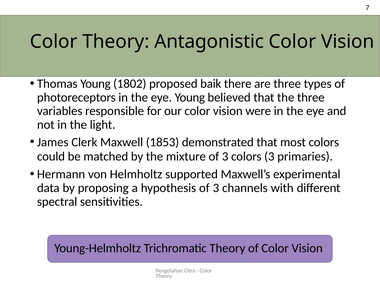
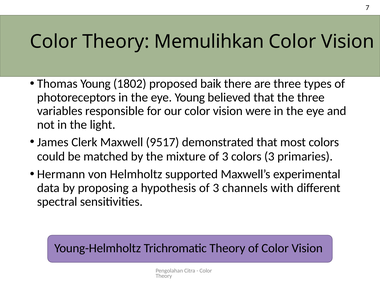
Antagonistic: Antagonistic -> Memulihkan (209, 42)
1853: 1853 -> 9517 (163, 142)
